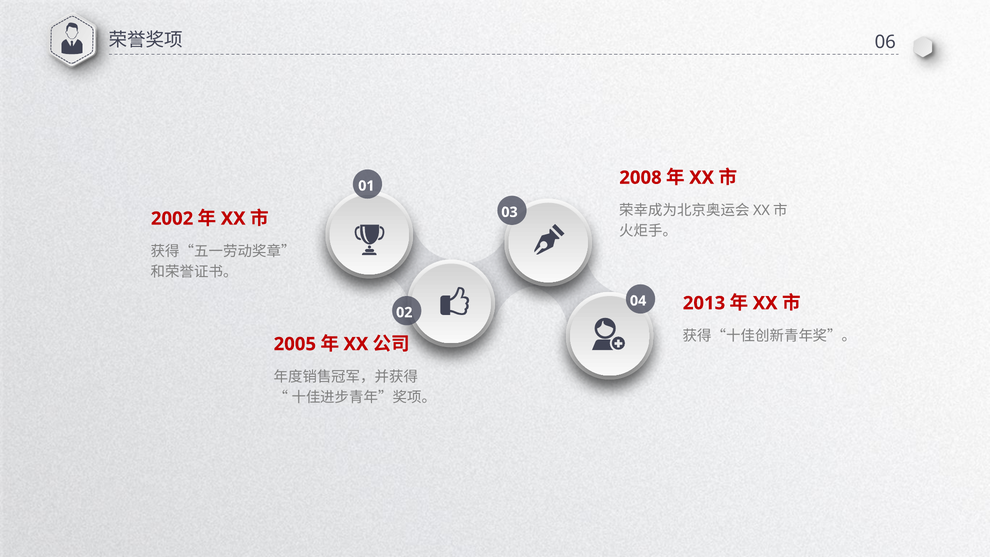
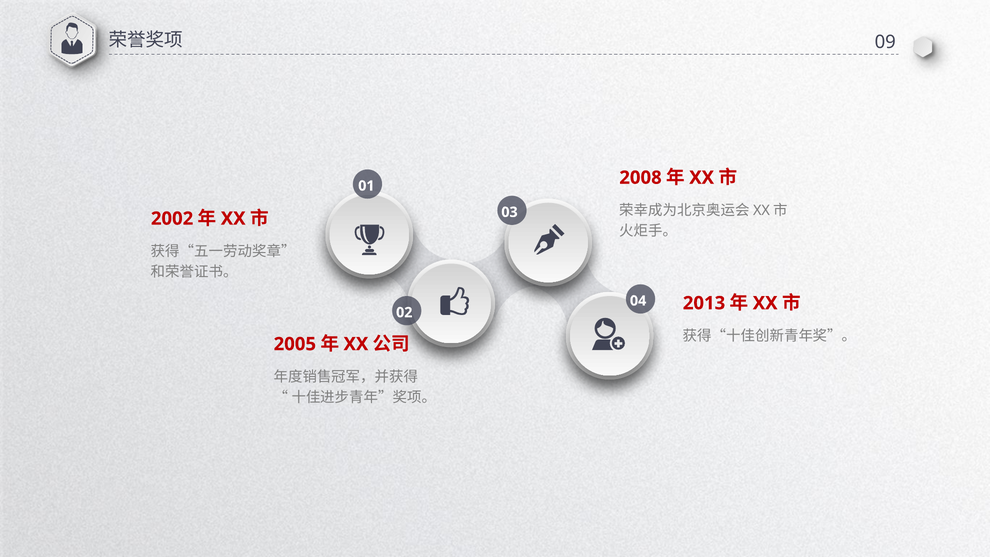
06: 06 -> 09 (885, 42)
